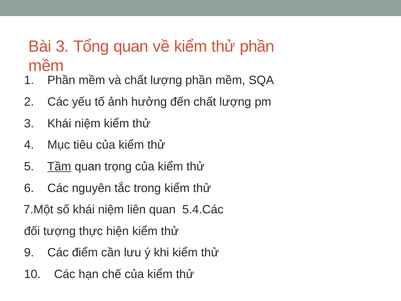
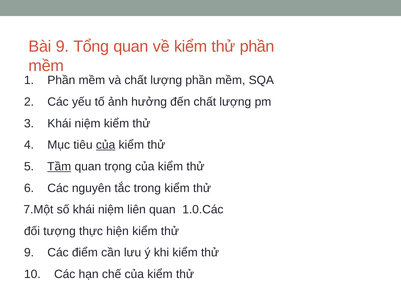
Bài 3: 3 -> 9 (62, 46)
của underline: none -> present (106, 145)
5.4.Các: 5.4.Các -> 1.0.Các (203, 209)
